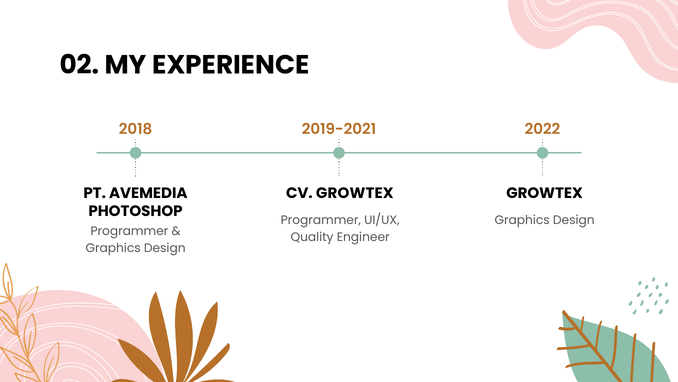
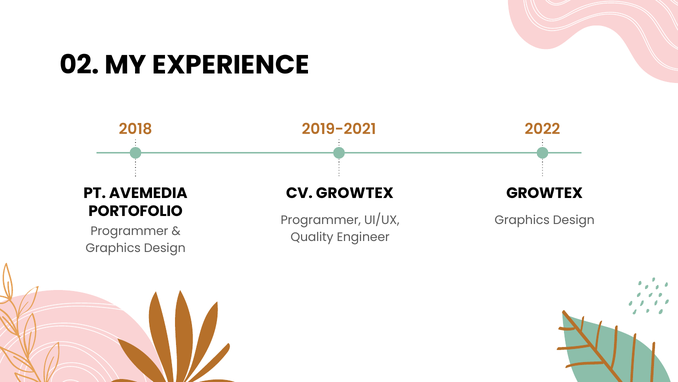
PHOTOSHOP: PHOTOSHOP -> PORTOFOLIO (136, 211)
